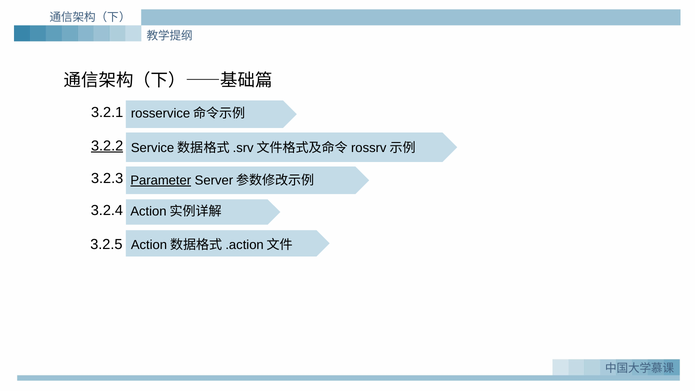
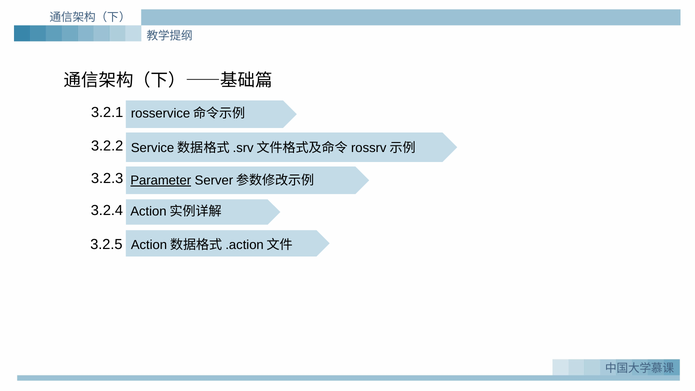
3.2.2 underline: present -> none (107, 146)
